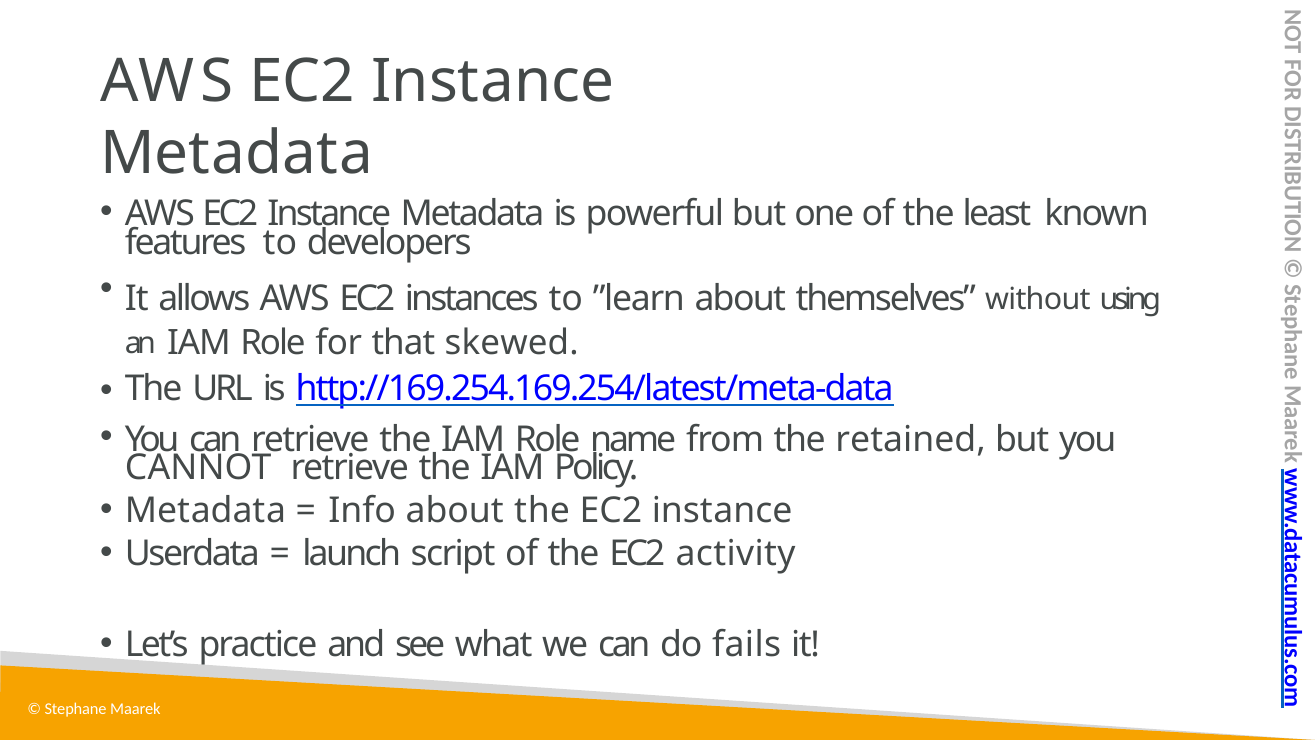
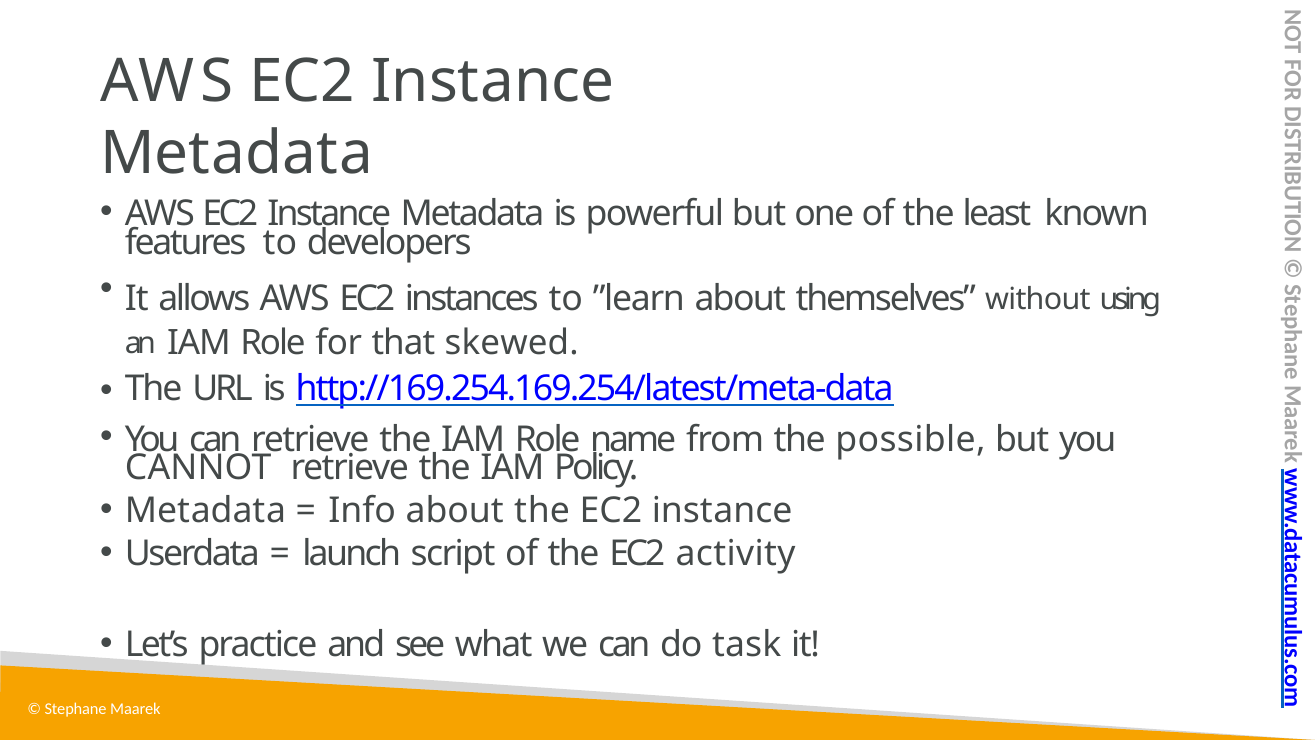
retained: retained -> possible (911, 439)
fails: fails -> task (747, 644)
